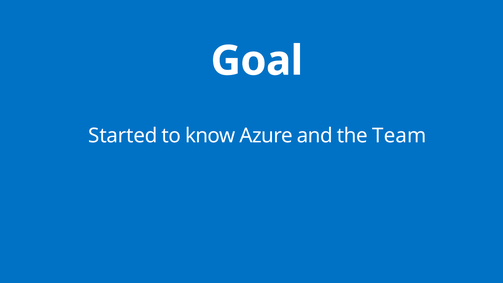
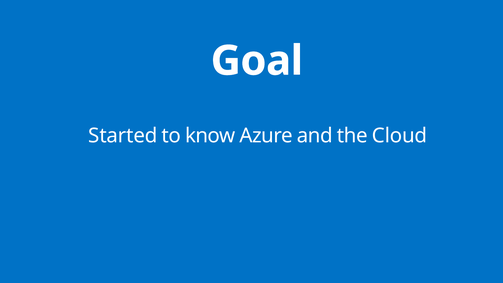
Team: Team -> Cloud (400, 136)
